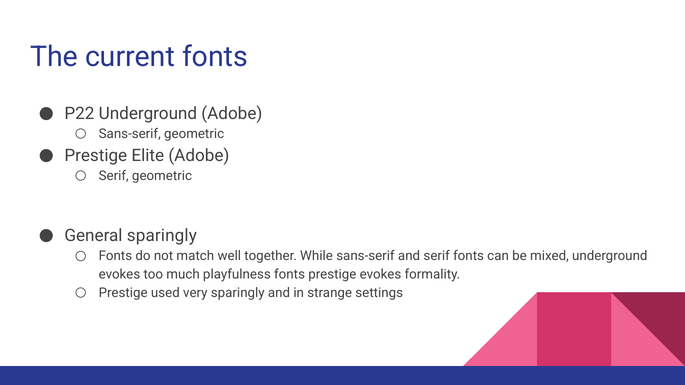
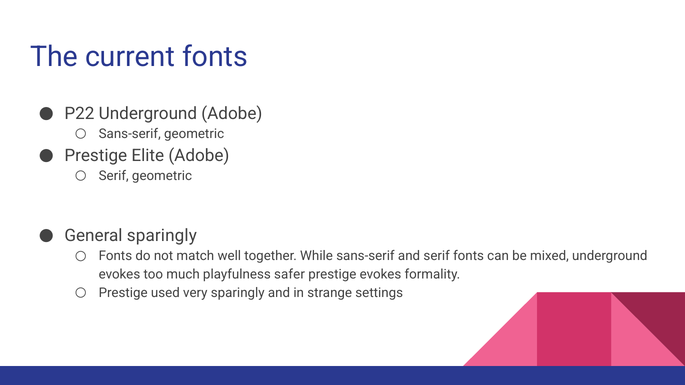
playfulness fonts: fonts -> safer (289, 275)
